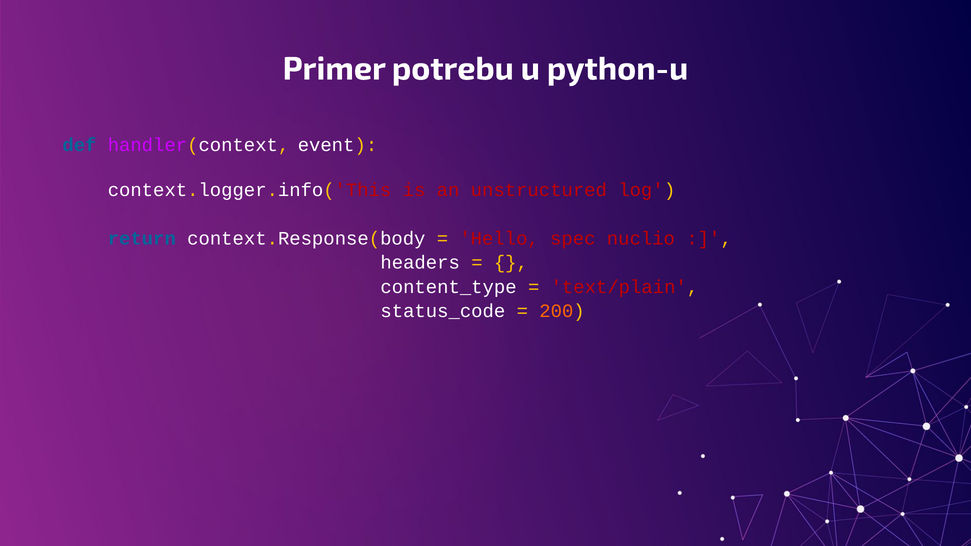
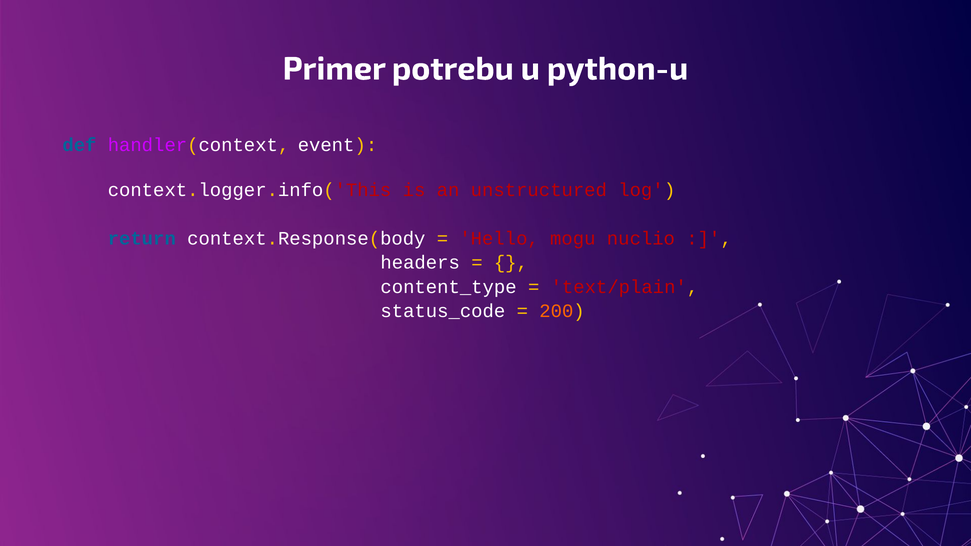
spec: spec -> mogu (573, 239)
